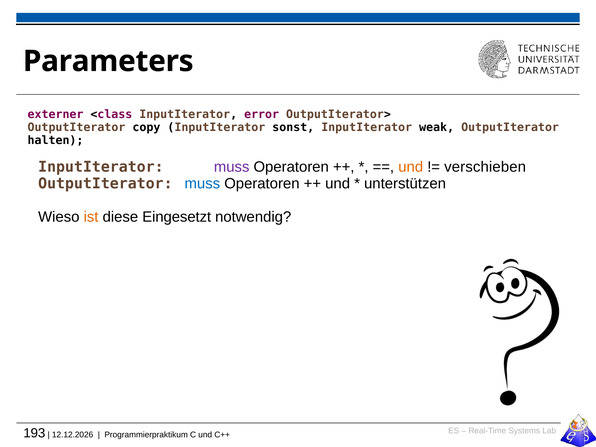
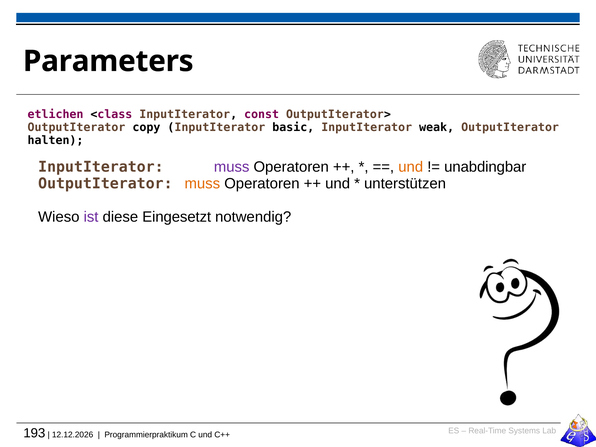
externer: externer -> etlichen (56, 114)
error: error -> const (262, 114)
sonst: sonst -> basic (293, 127)
verschieben: verschieben -> unabdingbar (485, 167)
muss colour: blue -> orange (202, 184)
ist colour: orange -> purple (91, 217)
